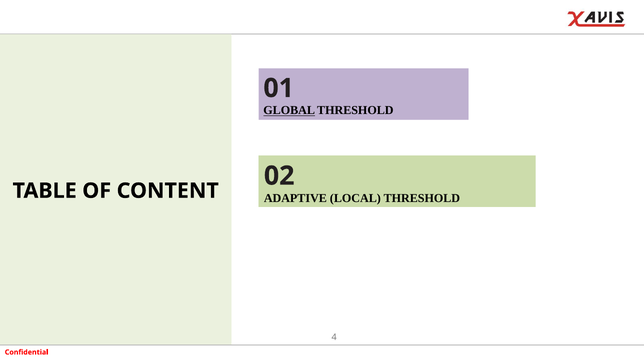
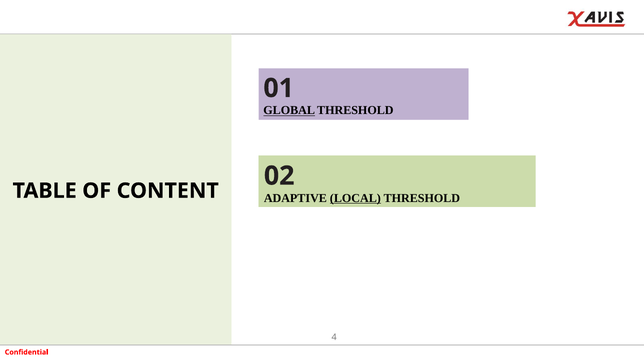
LOCAL underline: none -> present (355, 198)
